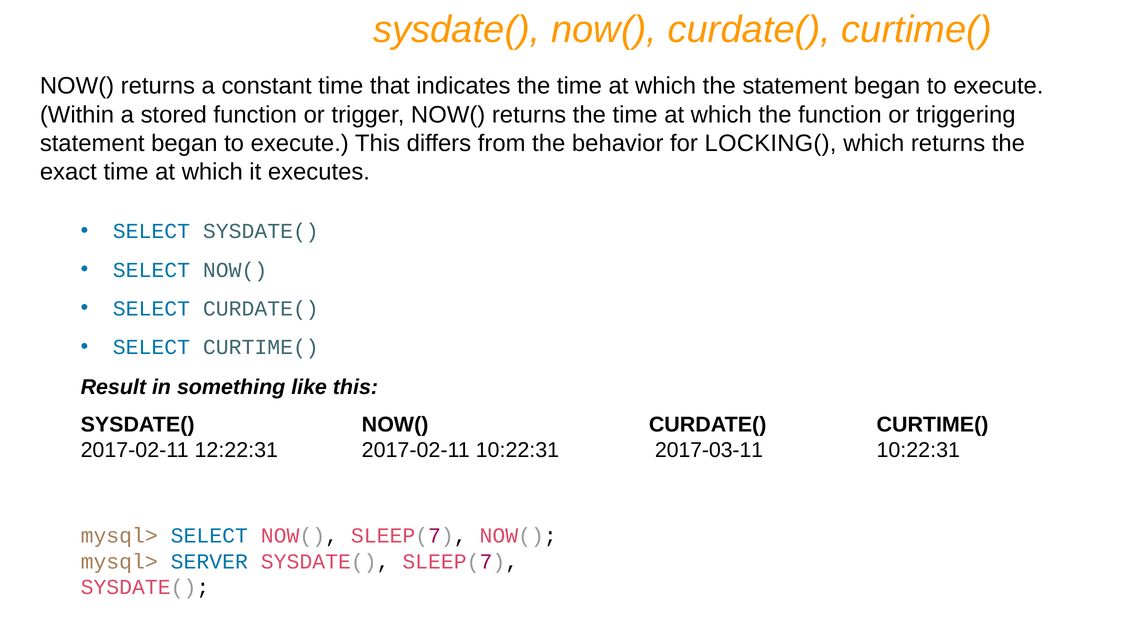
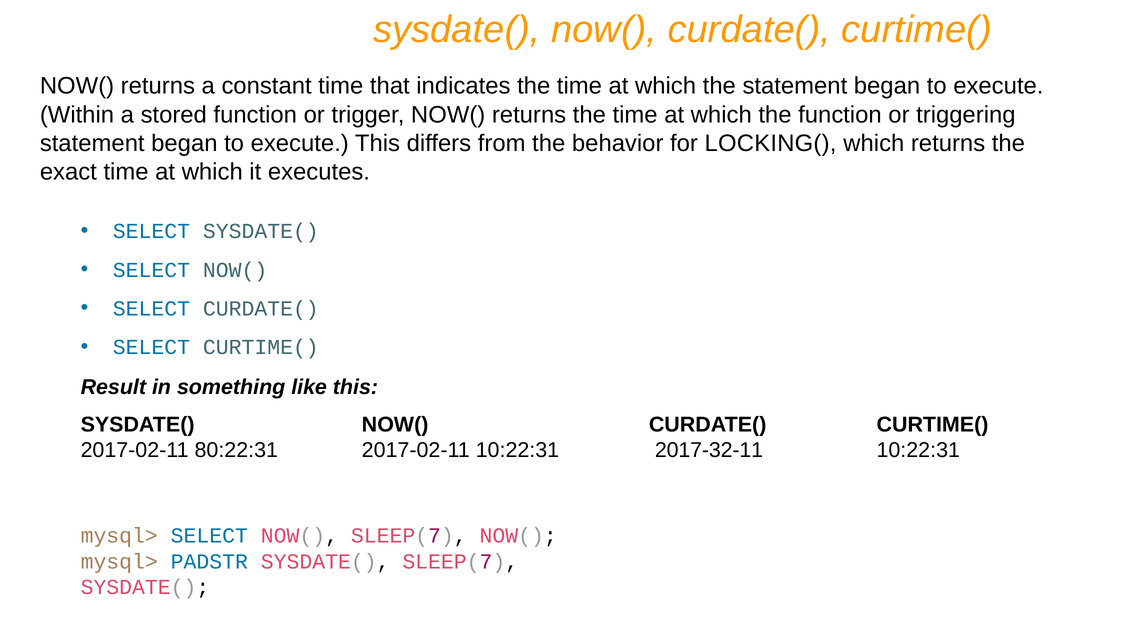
12:22:31: 12:22:31 -> 80:22:31 (236, 450)
2017-03-11: 2017-03-11 -> 2017-32-11 (709, 450)
SERVER: SERVER -> PADSTR (209, 562)
